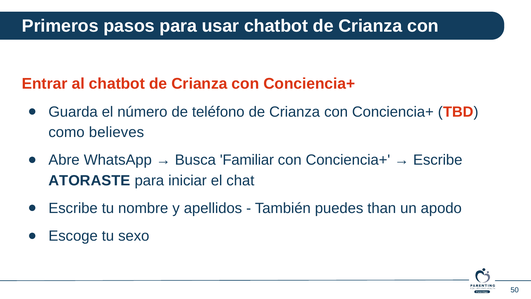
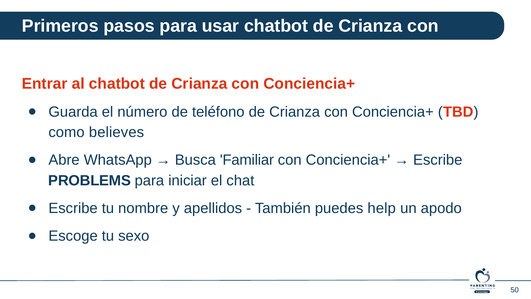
ATORASTE: ATORASTE -> PROBLEMS (90, 180)
than: than -> help (382, 208)
